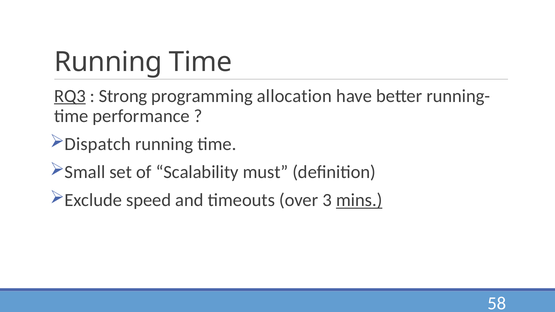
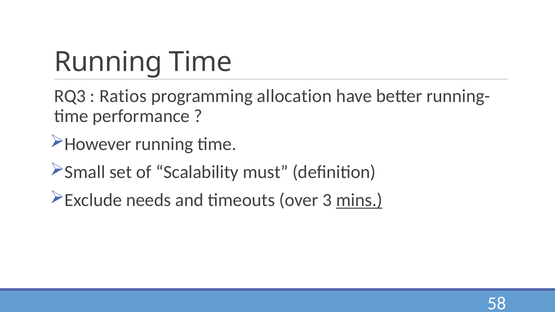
RQ3 underline: present -> none (70, 96)
Strong: Strong -> Ratios (123, 96)
Dispatch: Dispatch -> However (98, 144)
speed: speed -> needs (149, 200)
